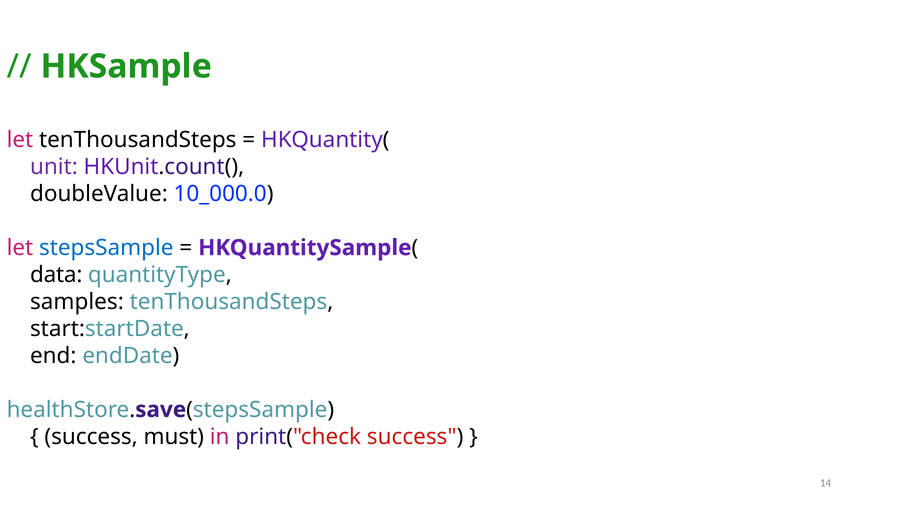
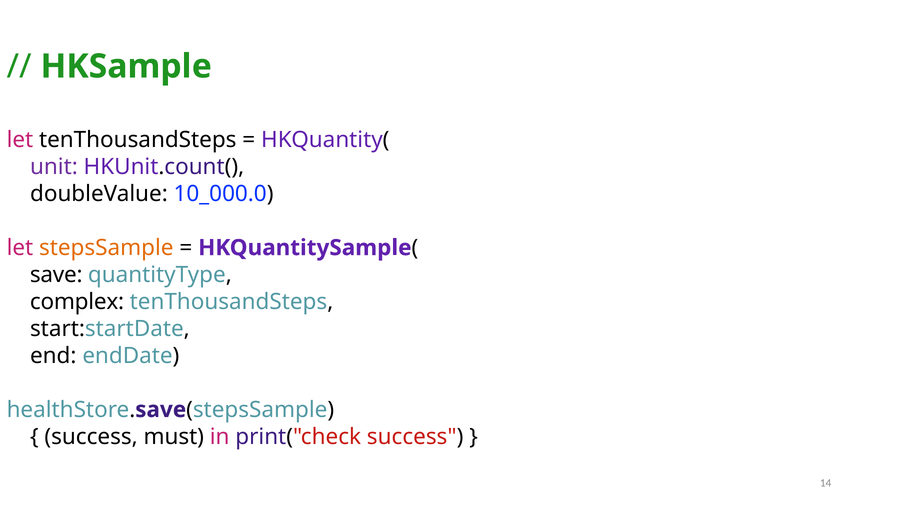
stepsSample colour: blue -> orange (106, 248)
data: data -> save (56, 275)
samples: samples -> complex (77, 302)
